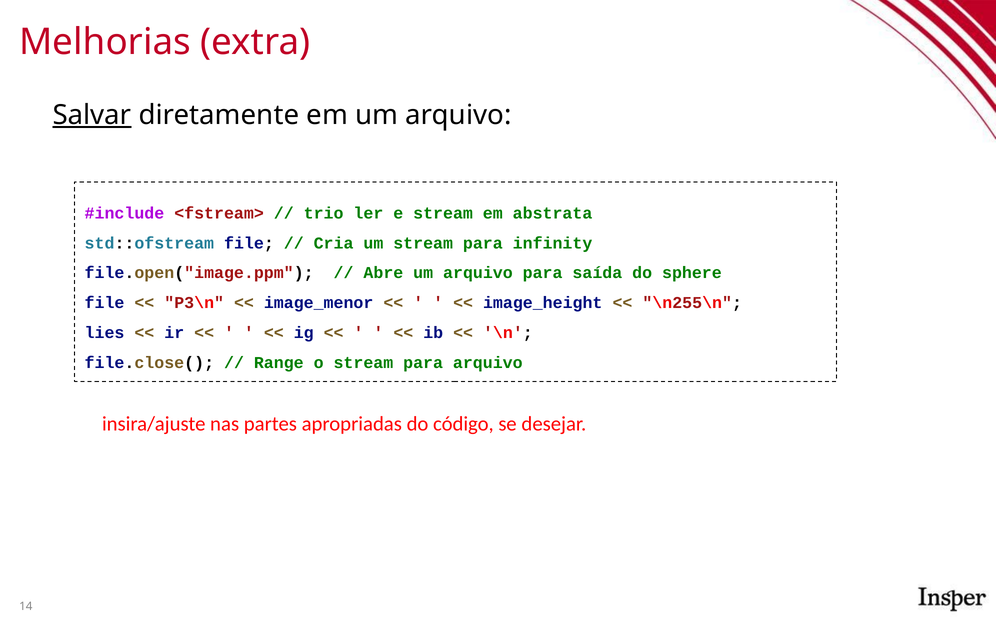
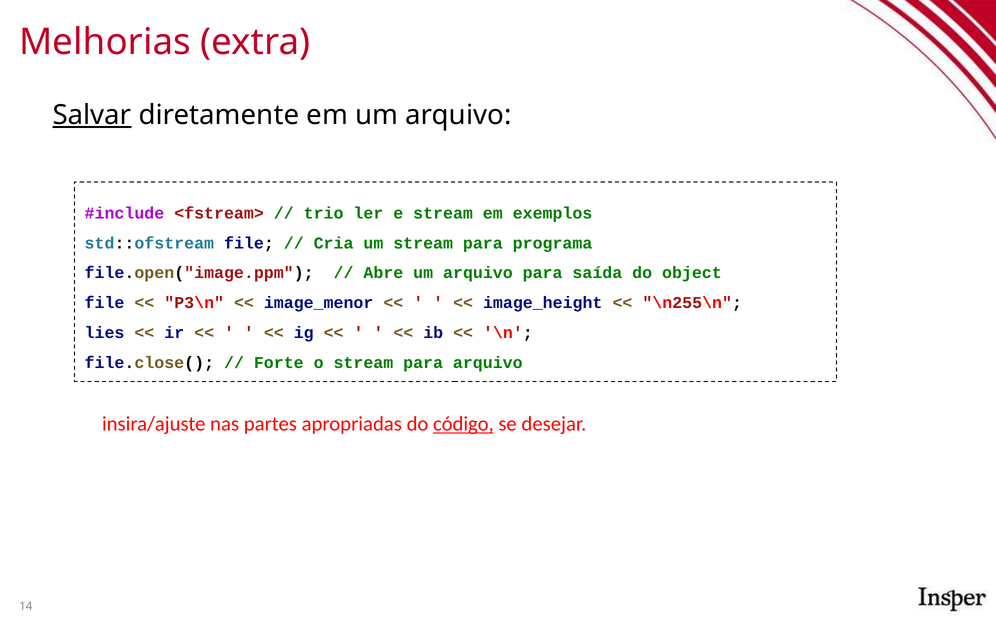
abstrata: abstrata -> exemplos (553, 213)
infinity: infinity -> programa (553, 243)
sphere: sphere -> object (692, 273)
Range: Range -> Forte (279, 362)
código underline: none -> present (463, 424)
